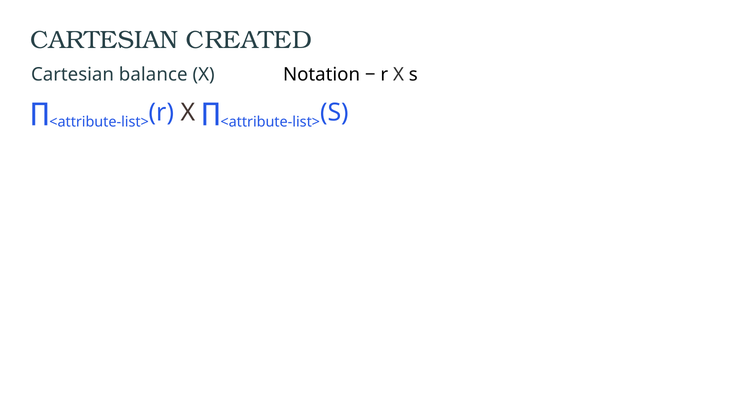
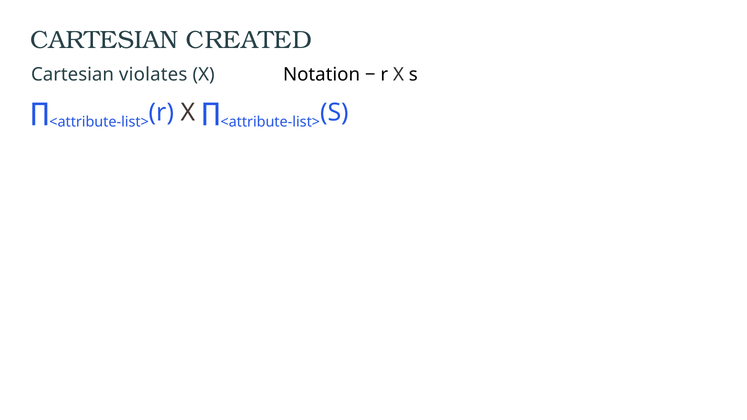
balance: balance -> violates (153, 74)
